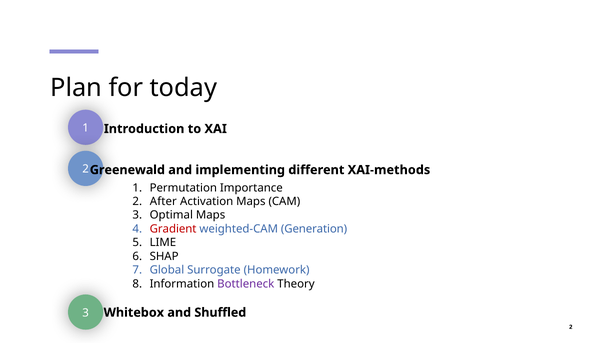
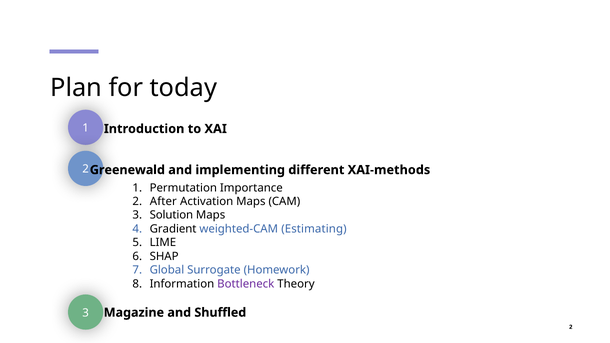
Optimal: Optimal -> Solution (171, 215)
Gradient colour: red -> black (173, 229)
Generation: Generation -> Estimating (314, 229)
Whitebox: Whitebox -> Magazine (134, 313)
